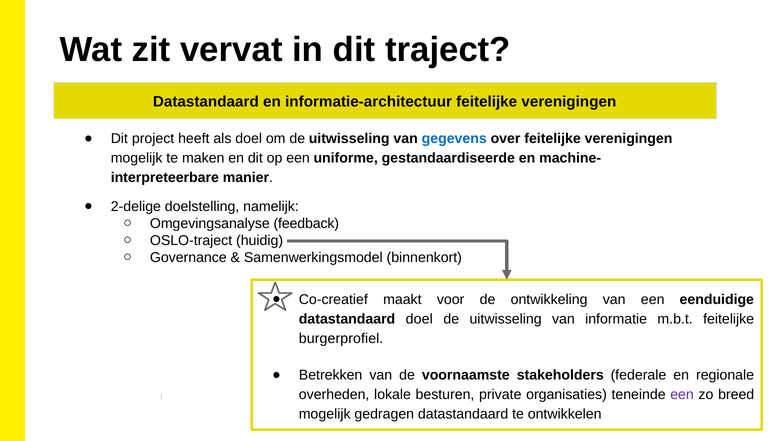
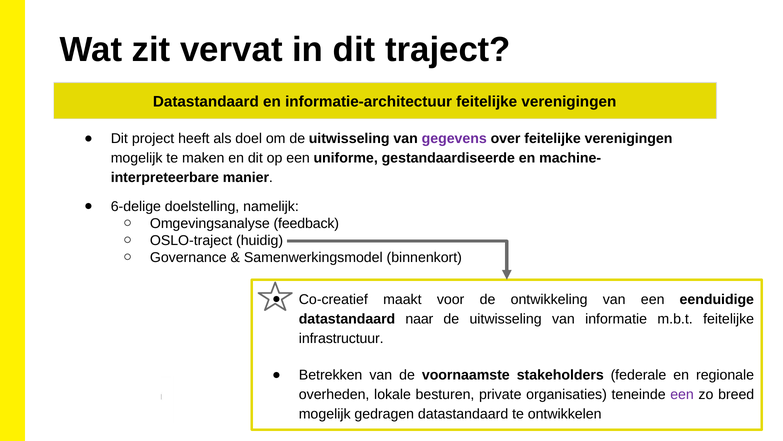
gegevens colour: blue -> purple (454, 138)
2-delige: 2-delige -> 6-delige (136, 206)
datastandaard doel: doel -> naar (419, 319)
burgerprofiel: burgerprofiel -> infrastructuur (341, 338)
